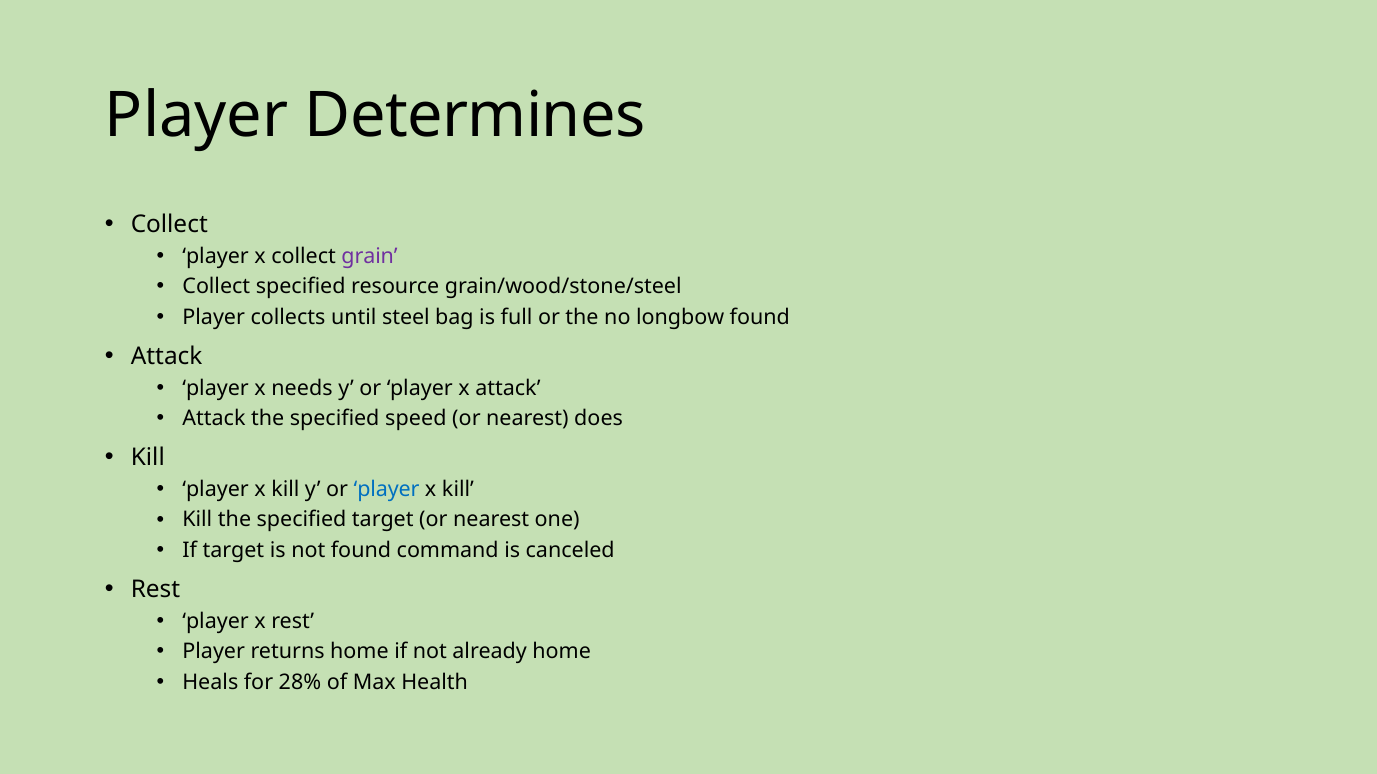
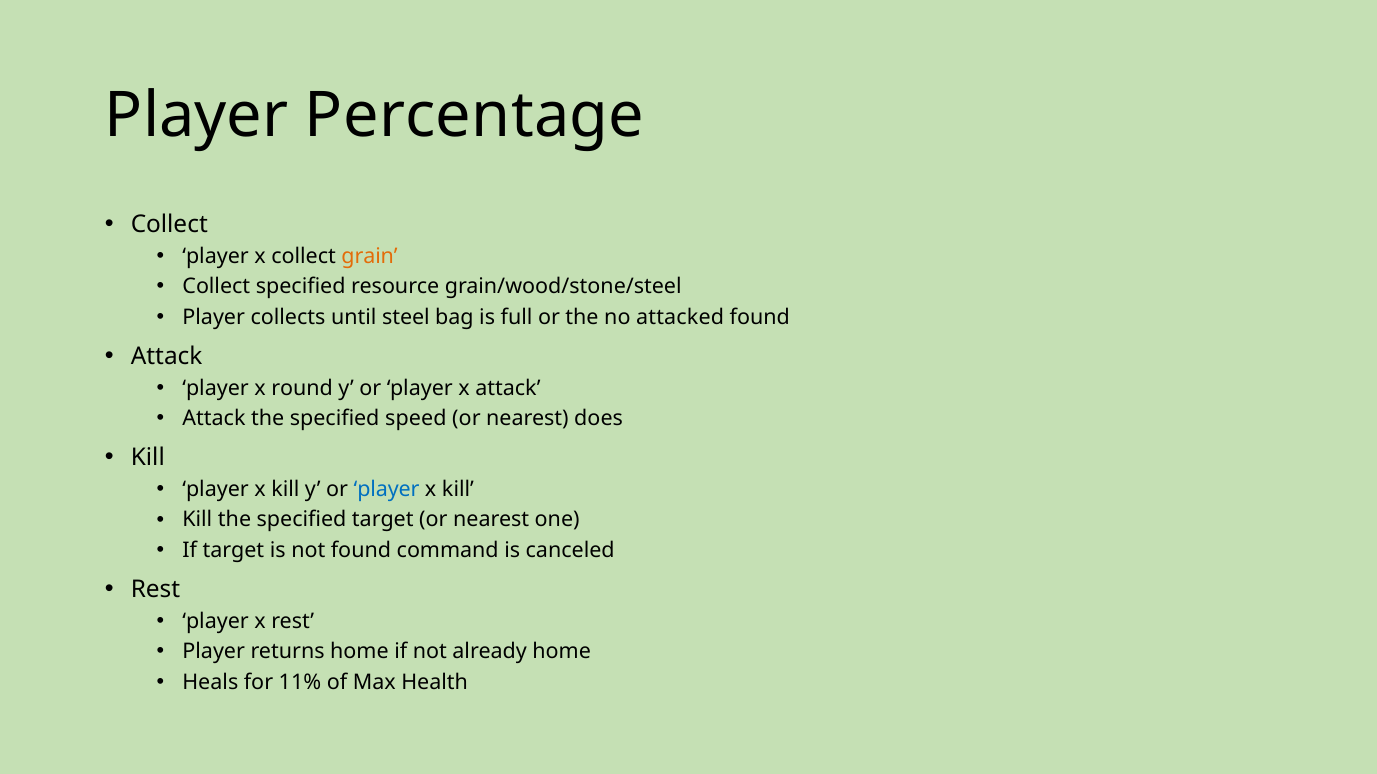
Determines: Determines -> Percentage (475, 116)
grain colour: purple -> orange (370, 256)
longbow: longbow -> attacked (680, 317)
needs: needs -> round (302, 388)
28%: 28% -> 11% (300, 683)
